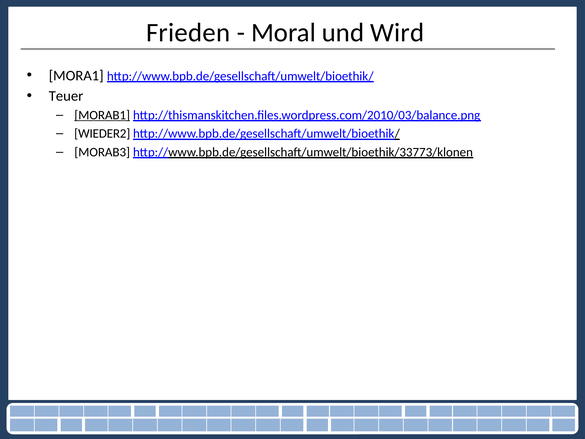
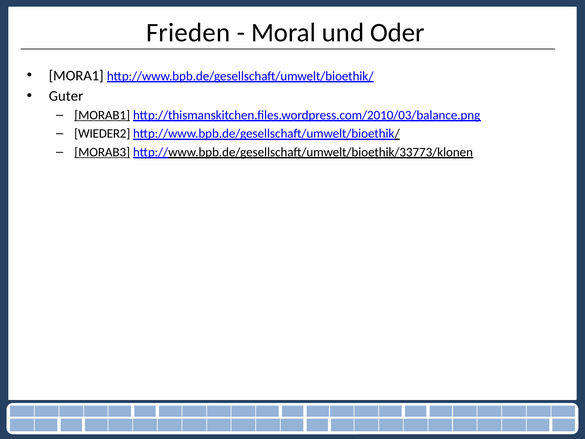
Wird: Wird -> Oder (397, 33)
Teuer: Teuer -> Guter (66, 96)
MORAB3 underline: none -> present (102, 152)
